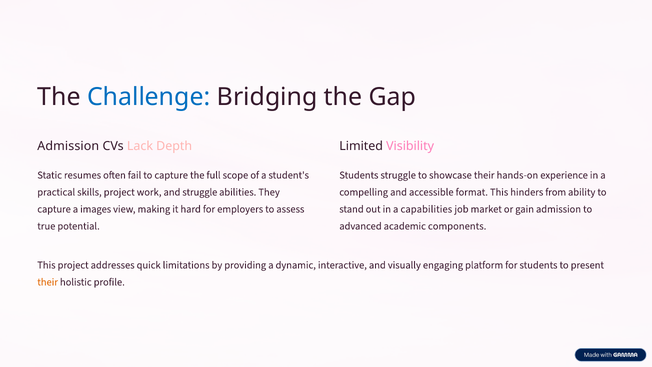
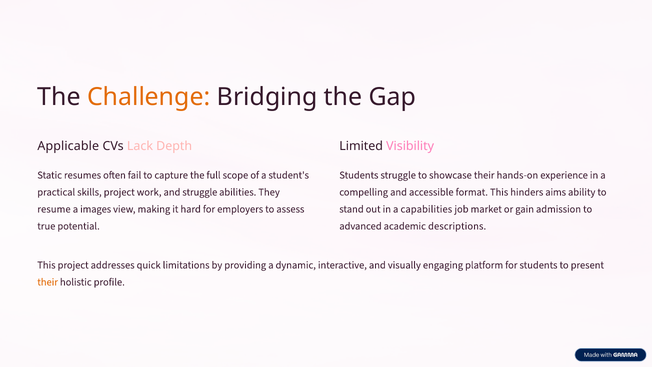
Challenge colour: blue -> orange (149, 97)
Admission: Admission -> Applicable (68, 146)
from: from -> aims (556, 192)
capture: capture -> resume (54, 209)
components: components -> descriptions (457, 226)
